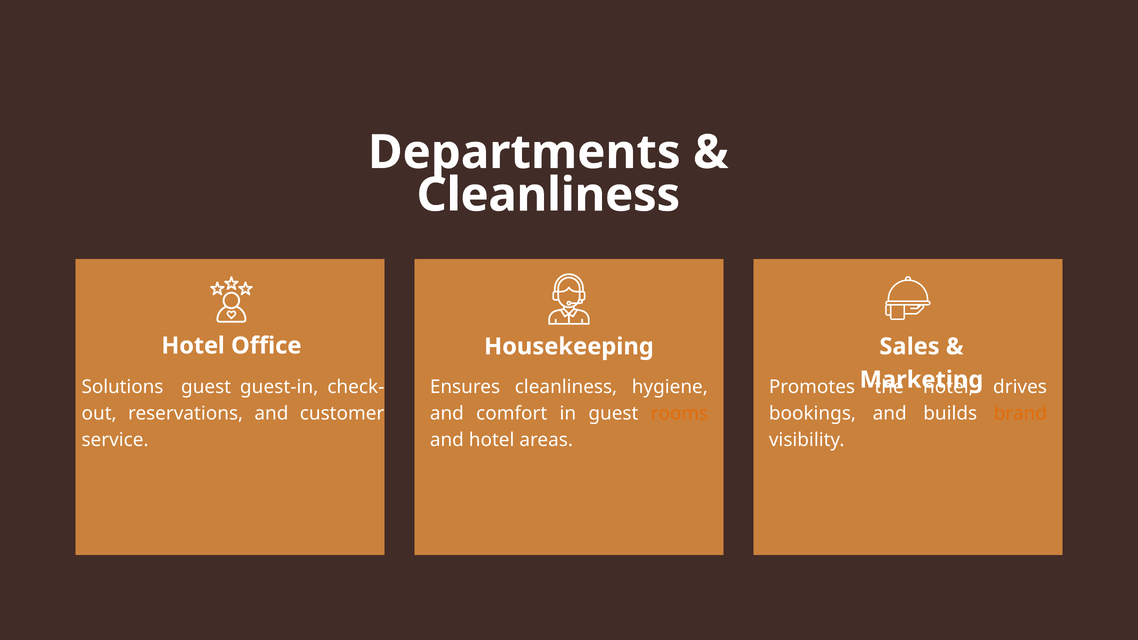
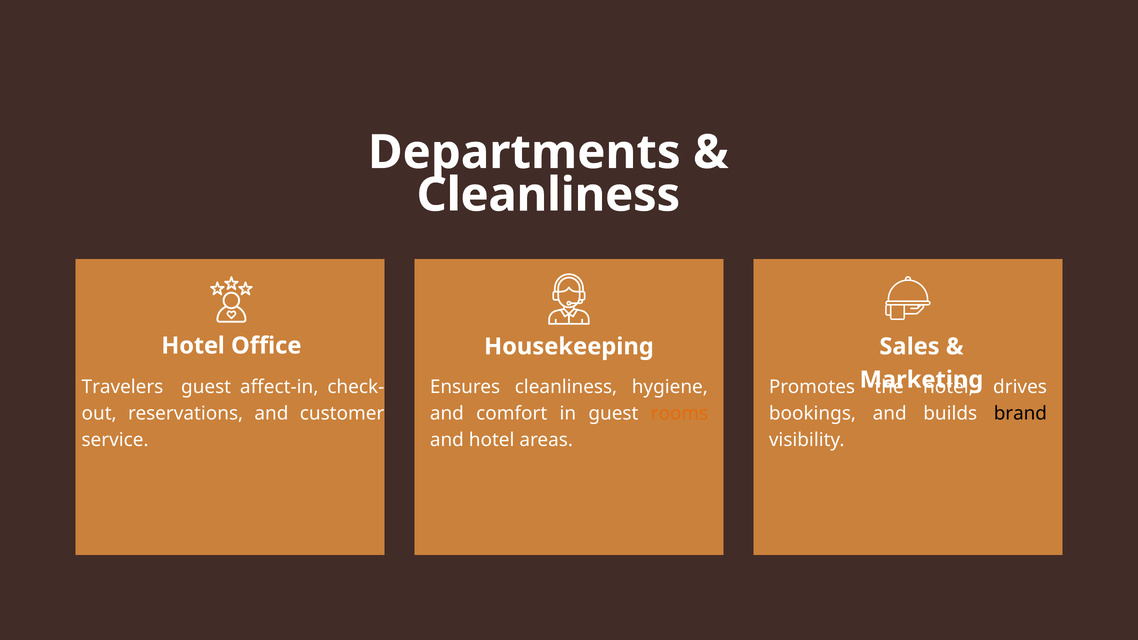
Solutions: Solutions -> Travelers (122, 387)
guest-in: guest-in -> affect-in (279, 387)
brand colour: orange -> black (1020, 414)
